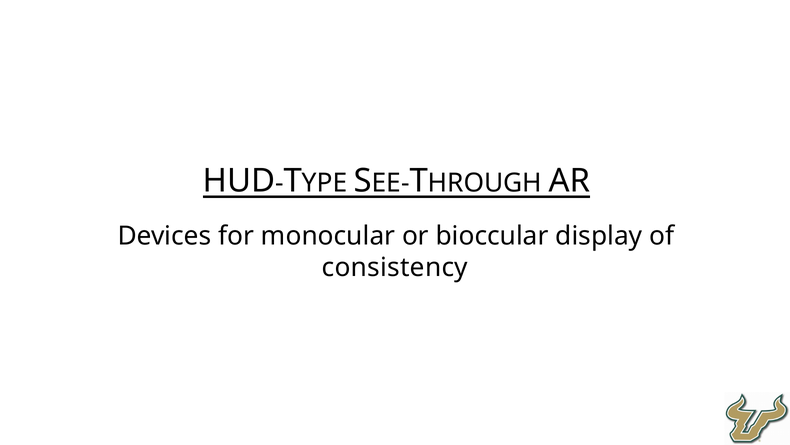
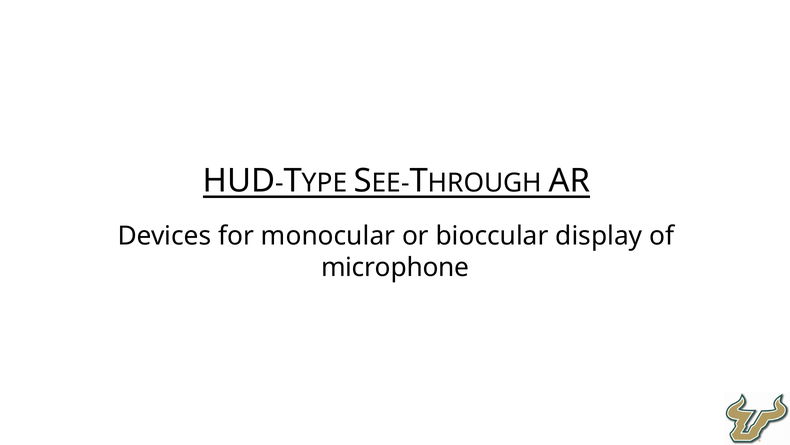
consistency: consistency -> microphone (395, 267)
